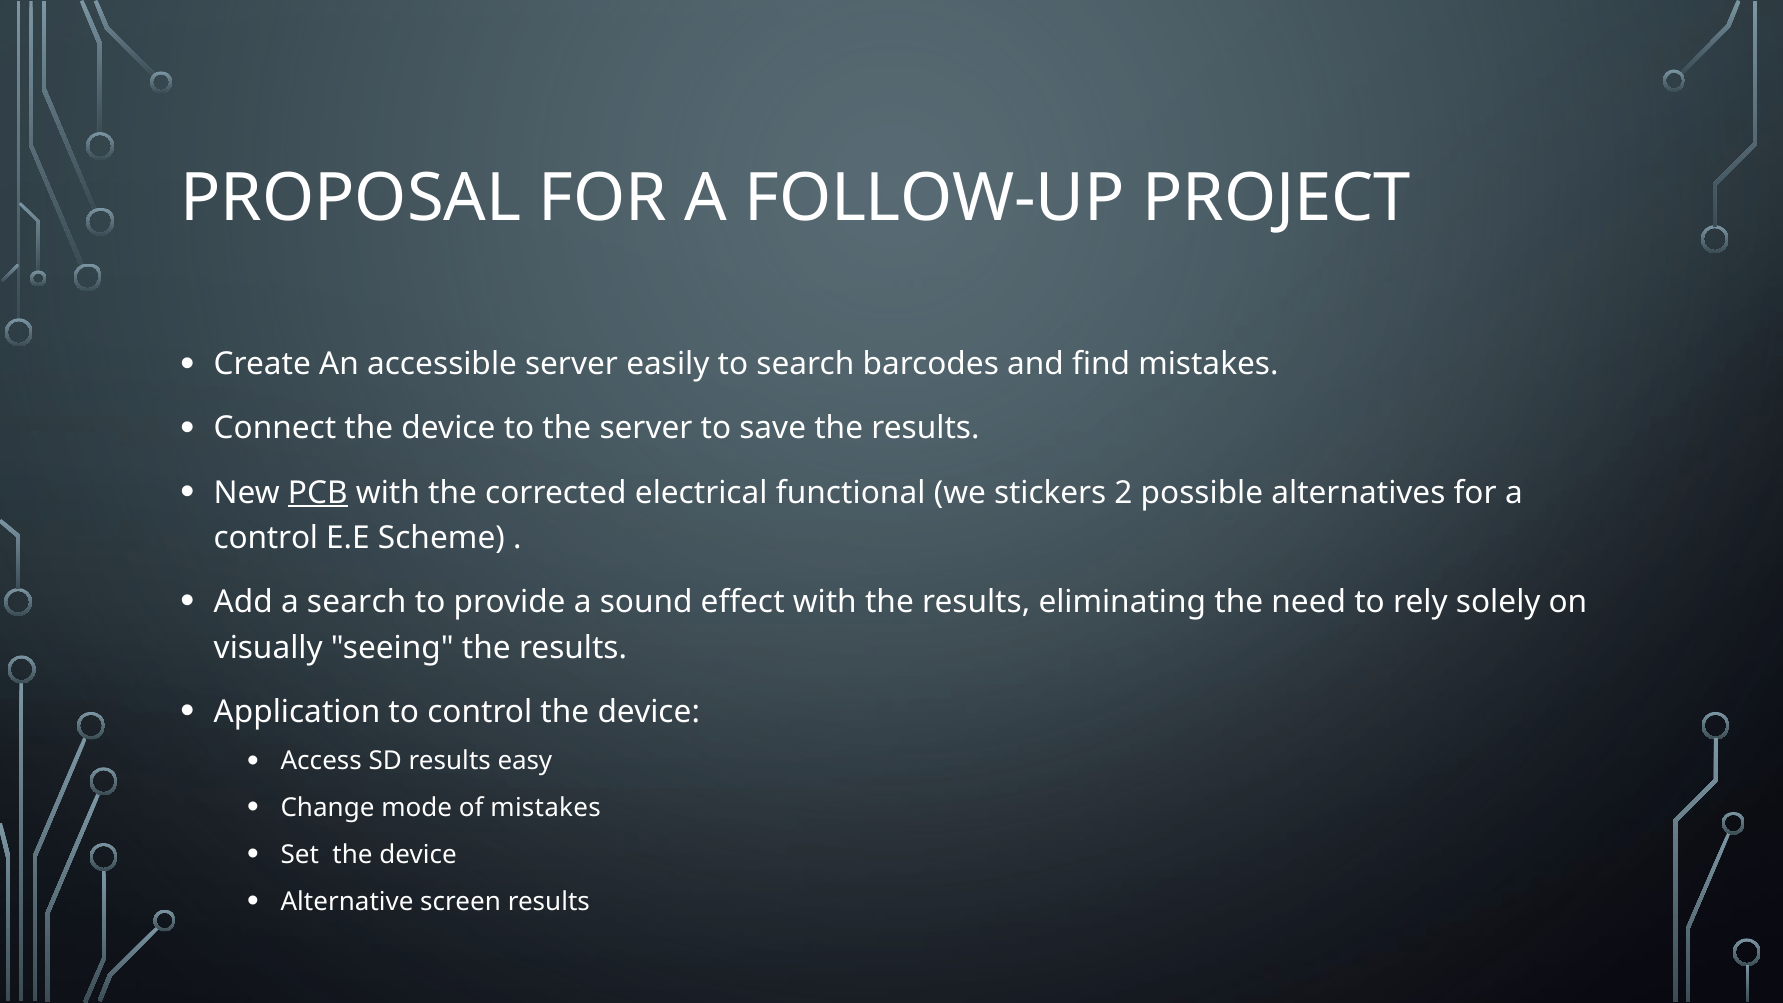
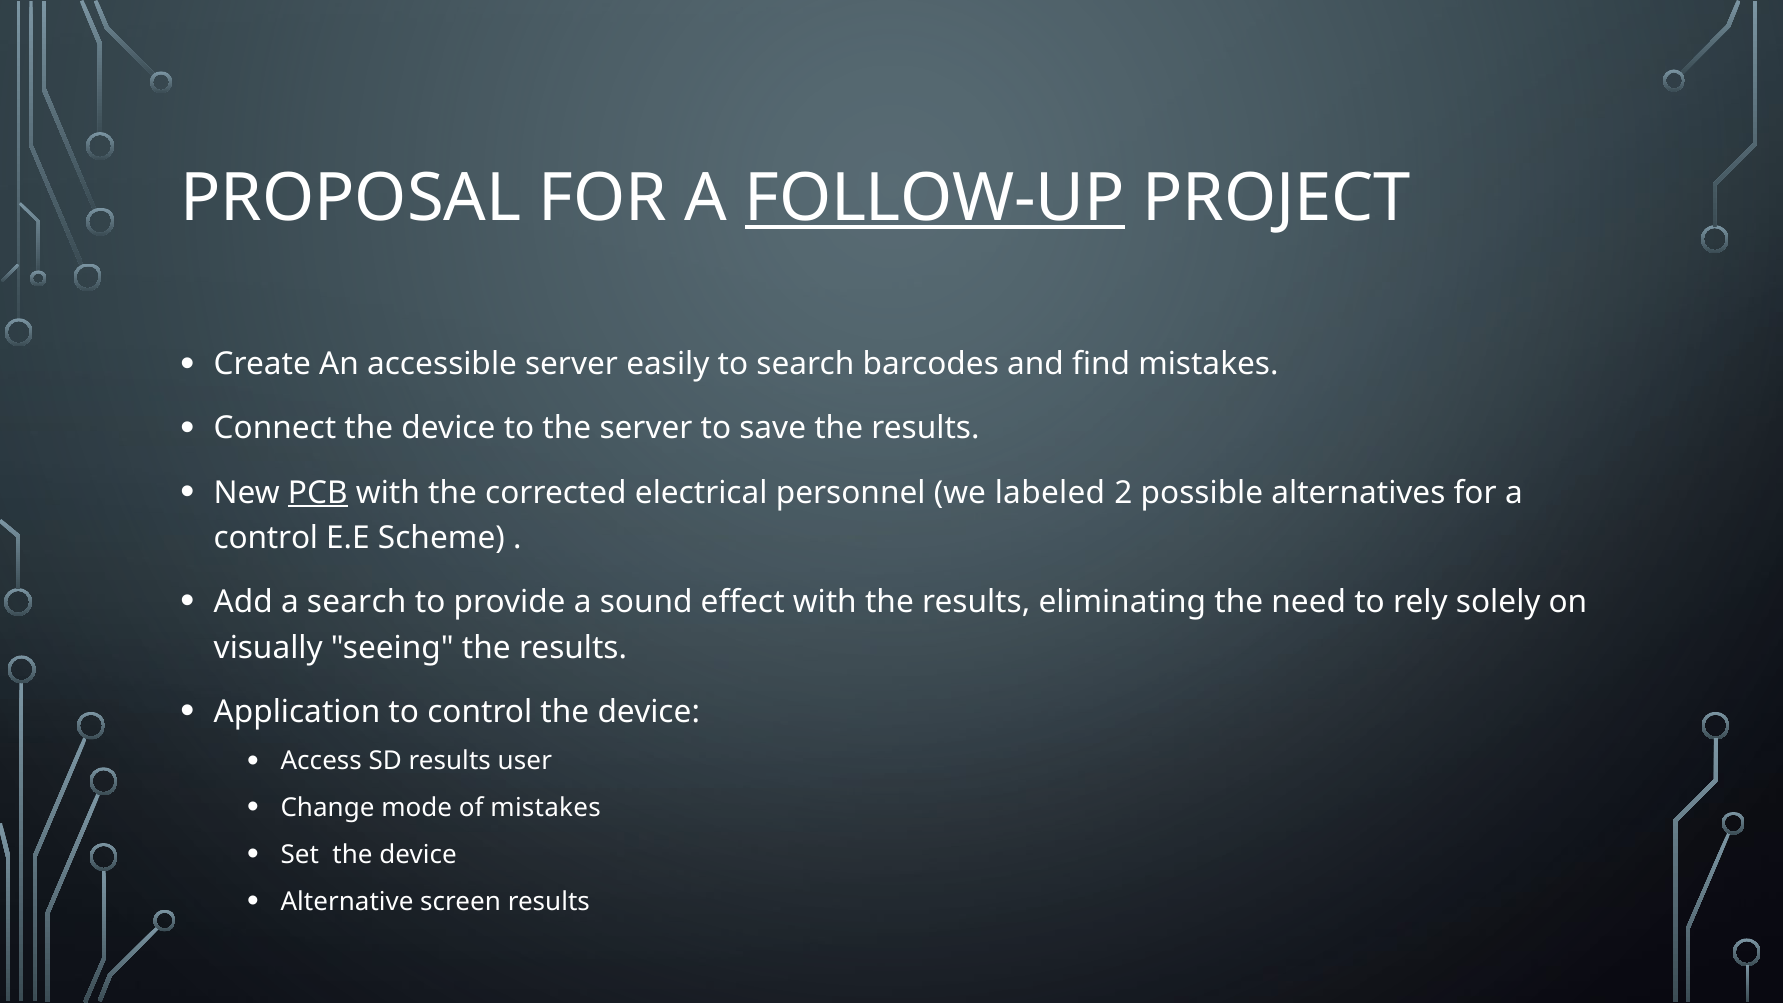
FOLLOW-UP underline: none -> present (935, 198)
functional: functional -> personnel (851, 493)
stickers: stickers -> labeled (1050, 493)
easy: easy -> user (525, 761)
